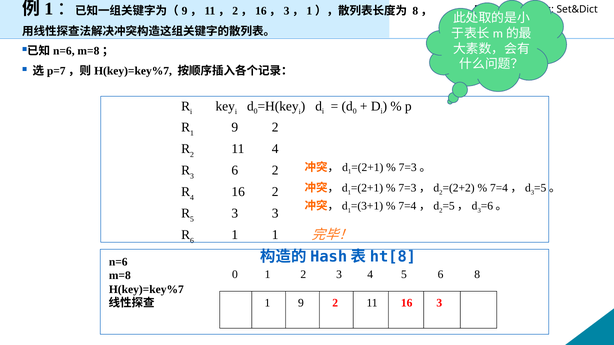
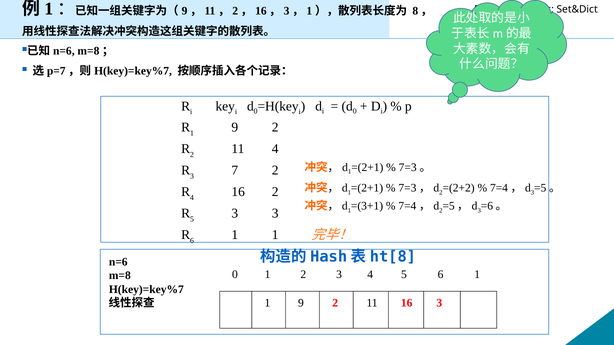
3 6: 6 -> 7 (235, 171)
5 6 8: 8 -> 1 (477, 275)
